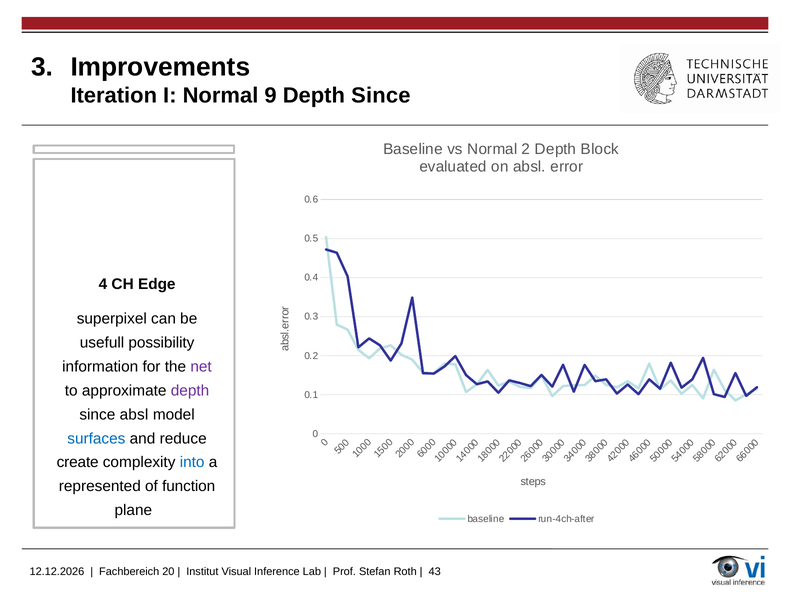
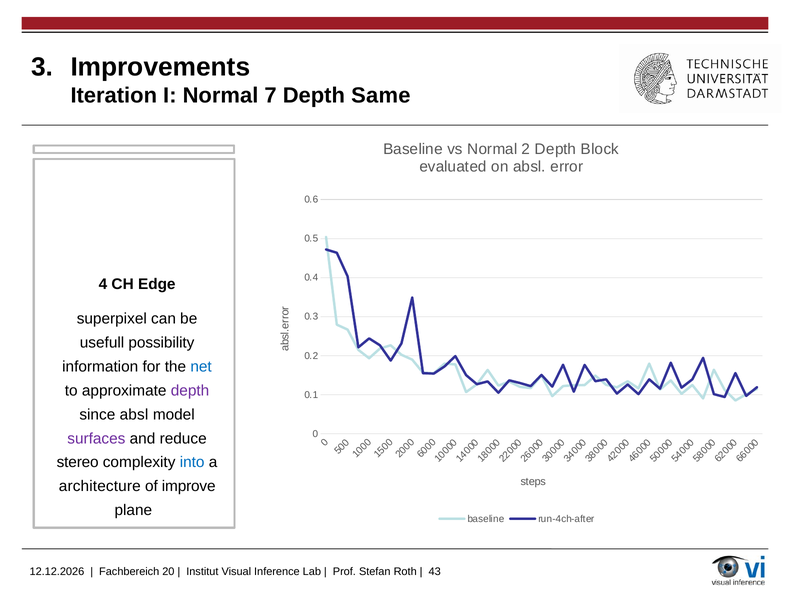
9: 9 -> 7 (270, 96)
Since: Since -> Same (381, 96)
net colour: purple -> blue (201, 367)
surfaces colour: blue -> purple (96, 439)
create: create -> stereo (78, 463)
represented: represented -> architecture (100, 487)
function: function -> improve (189, 487)
